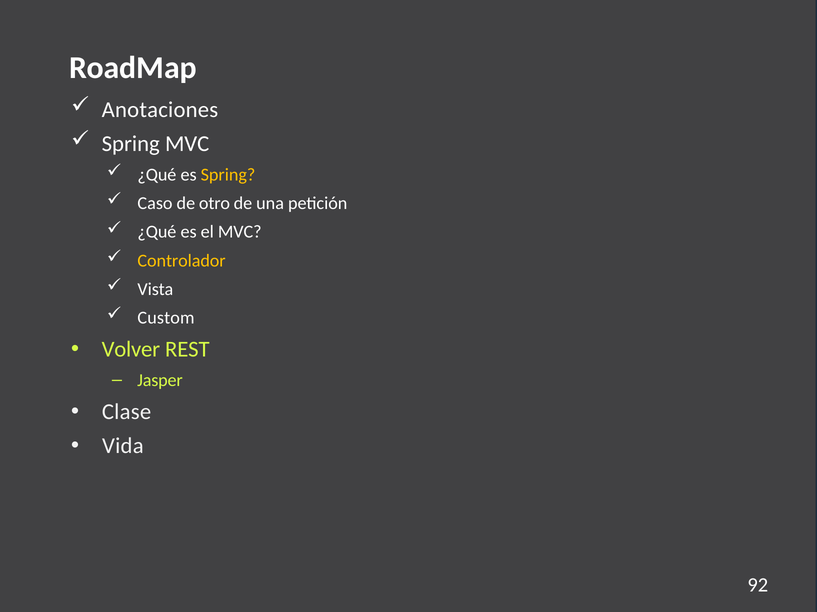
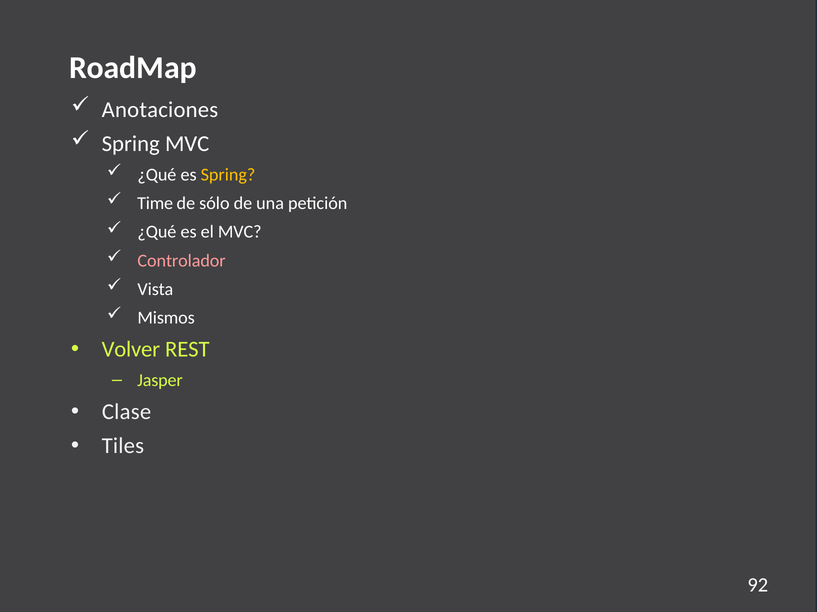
Caso: Caso -> Time (155, 204)
otro: otro -> sólo (214, 204)
Controlador colour: yellow -> pink (182, 261)
Custom: Custom -> Mismos (166, 318)
Vida: Vida -> Tiles (123, 446)
